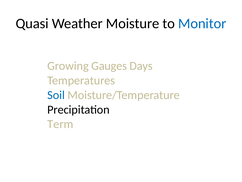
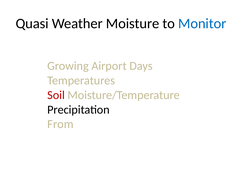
Gauges: Gauges -> Airport (109, 66)
Soil colour: blue -> red (56, 95)
Term: Term -> From (60, 124)
